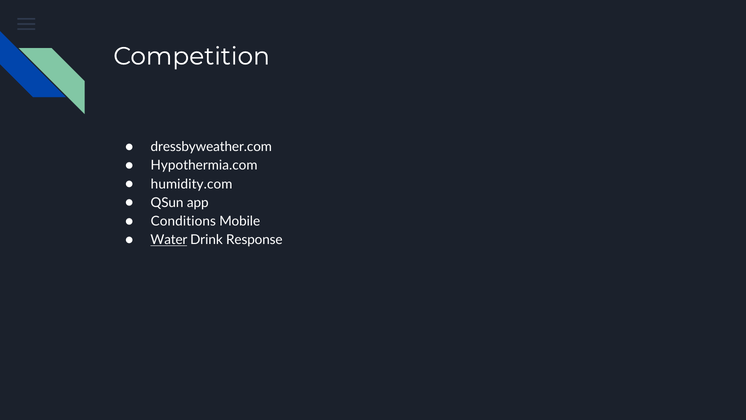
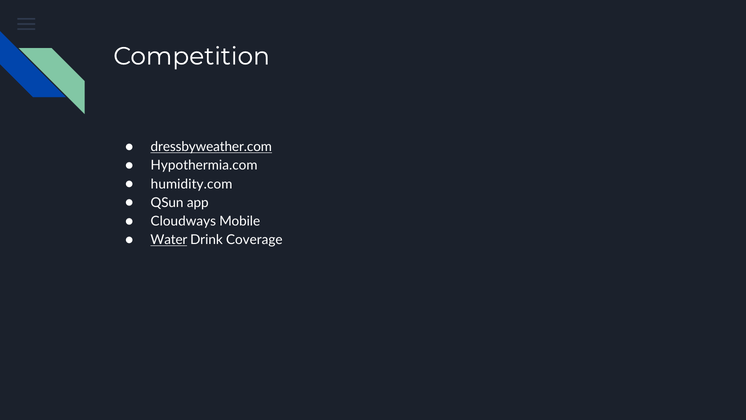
dressbyweather.com underline: none -> present (211, 147)
Conditions: Conditions -> Cloudways (183, 221)
Response: Response -> Coverage (254, 240)
